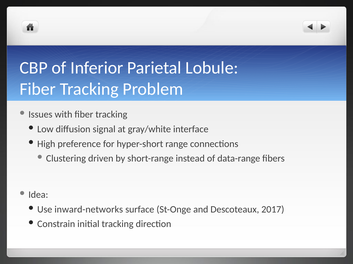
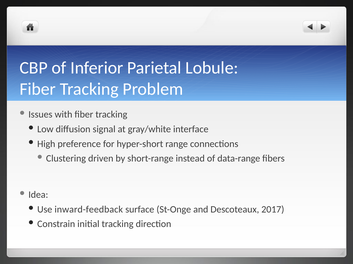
inward-networks: inward-networks -> inward-feedback (89, 210)
